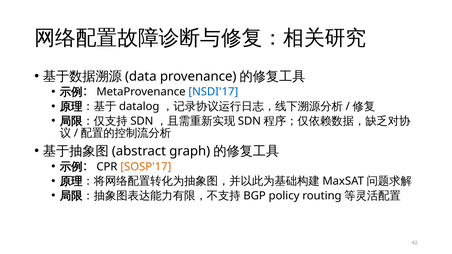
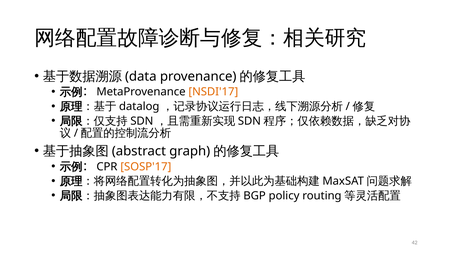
NSDI'17 colour: blue -> orange (213, 92)
